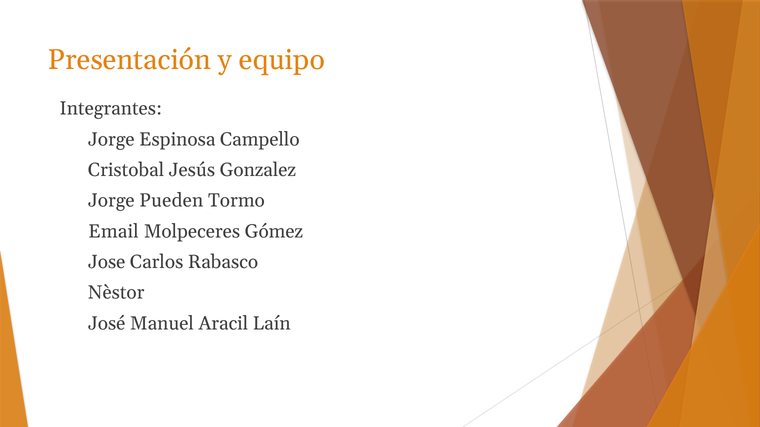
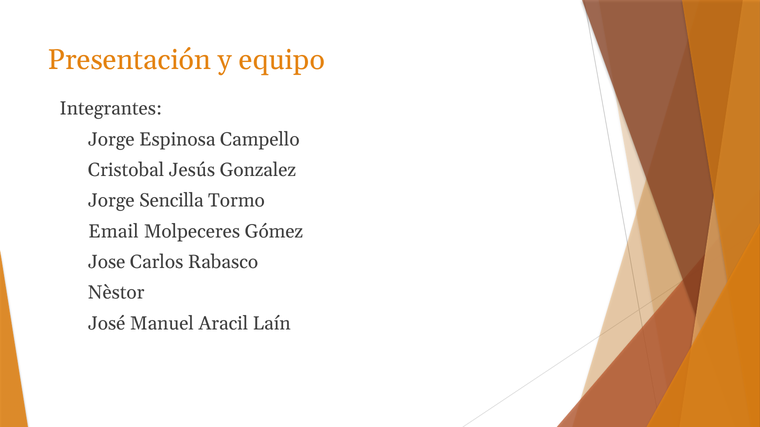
Pueden: Pueden -> Sencilla (171, 201)
